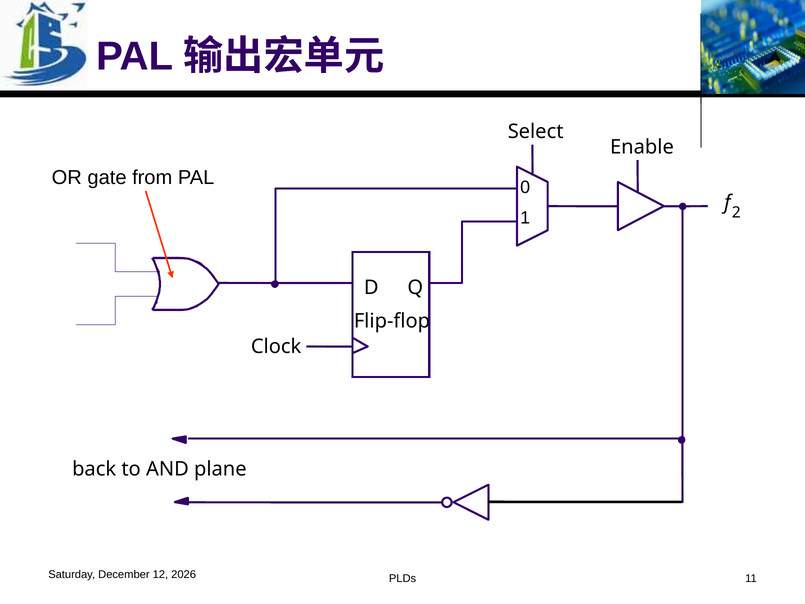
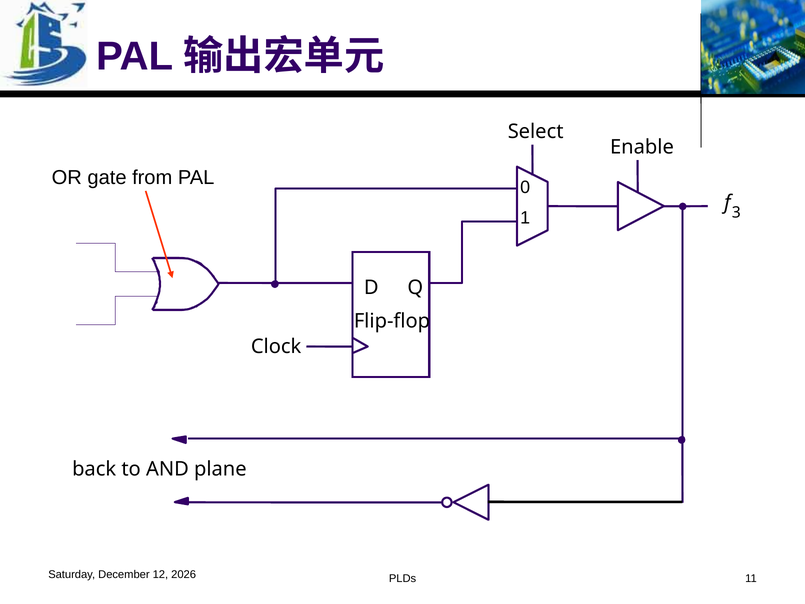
2: 2 -> 3 (736, 213)
